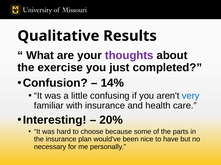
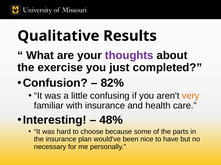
14%: 14% -> 82% (112, 83)
very colour: blue -> orange (191, 96)
20%: 20% -> 48% (111, 120)
